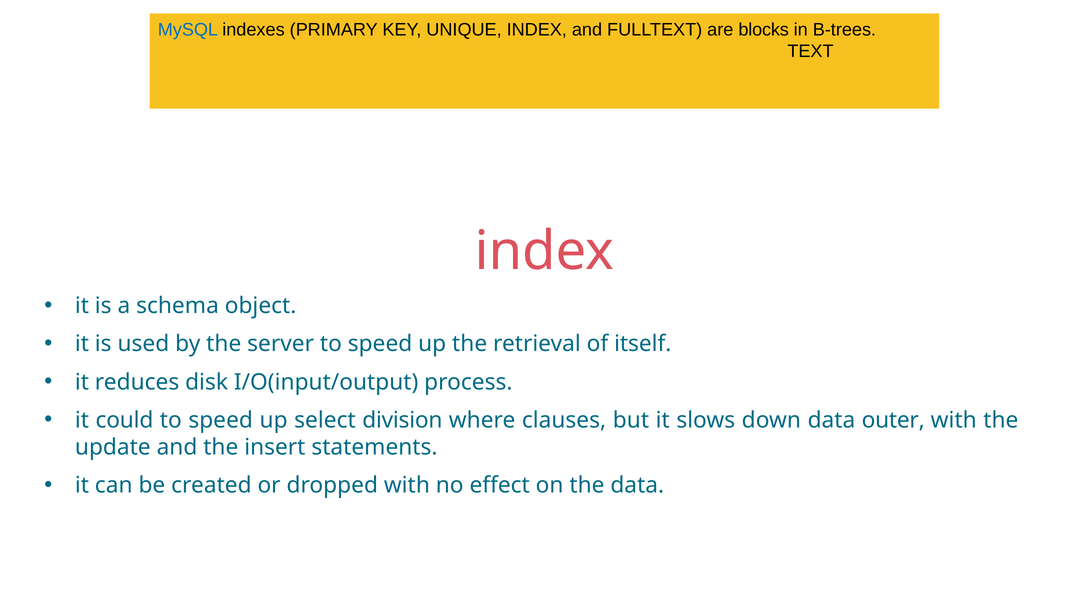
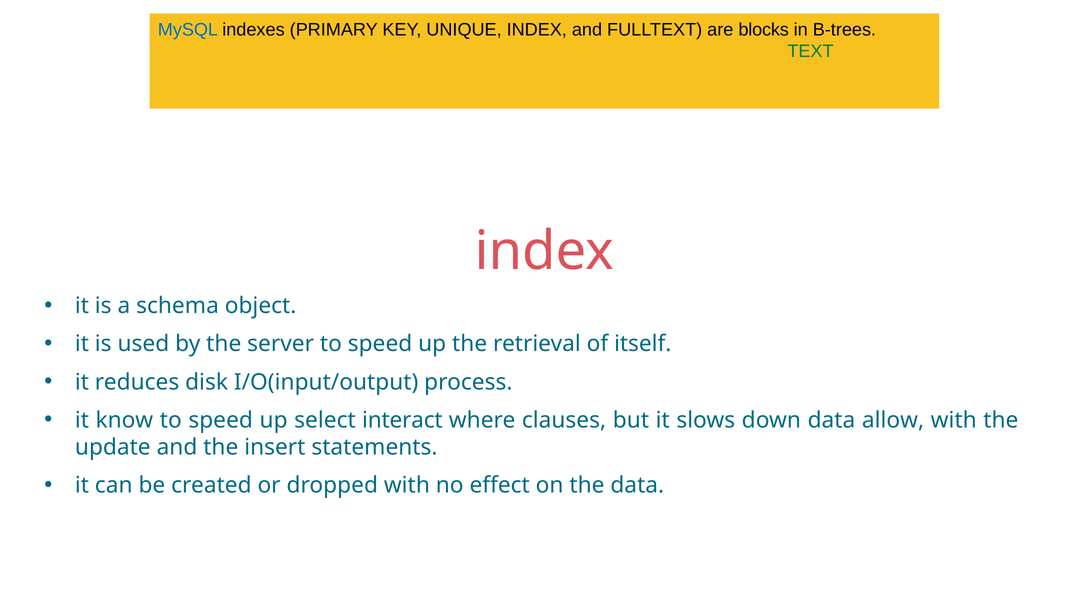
TEXT colour: black -> green (811, 52)
could: could -> know (124, 420)
division: division -> interact (402, 420)
outer: outer -> allow (893, 420)
